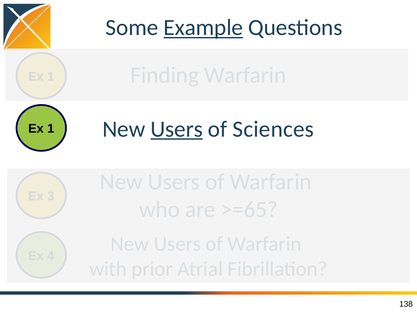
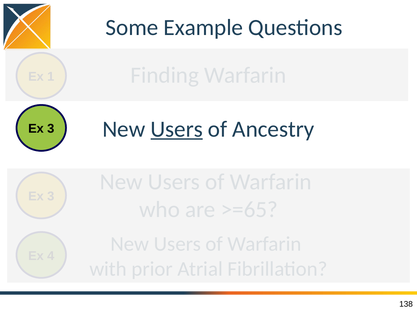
Example underline: present -> none (203, 28)
Sciences: Sciences -> Ancestry (273, 130)
1: 1 -> 3 (51, 129)
